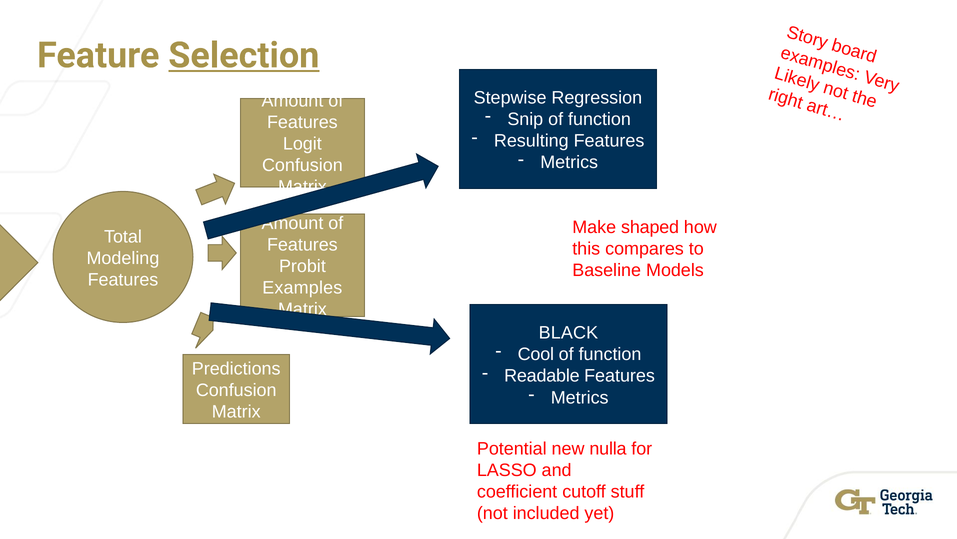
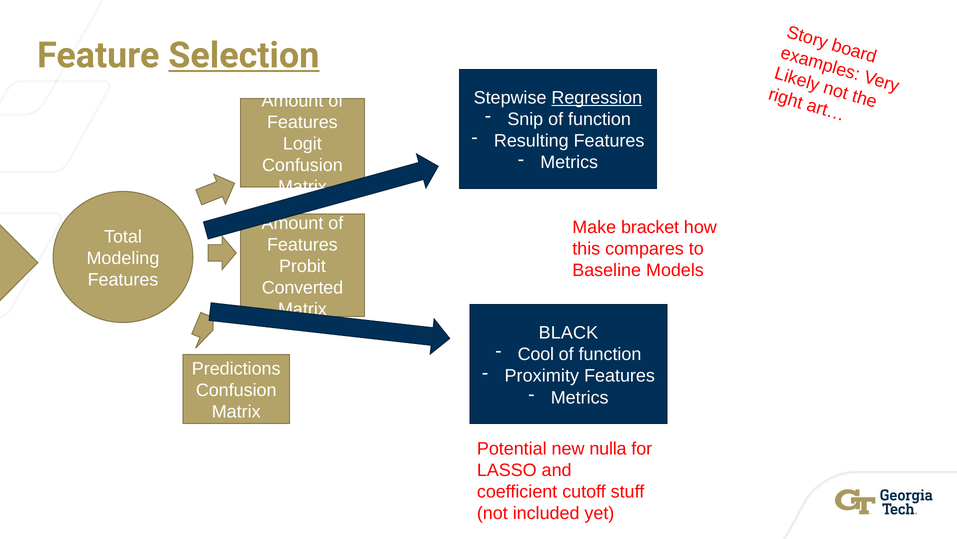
Regression underline: none -> present (597, 98)
shaped: shaped -> bracket (650, 227)
Examples: Examples -> Converted (302, 288)
Readable: Readable -> Proximity (542, 376)
